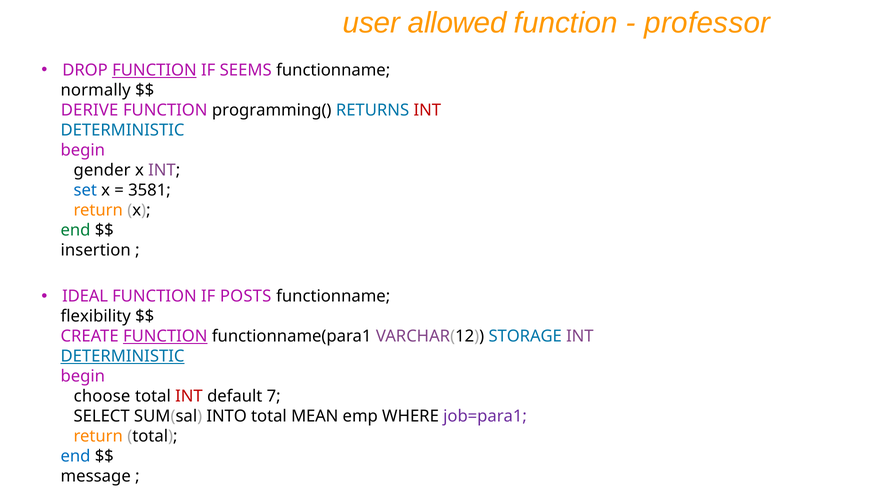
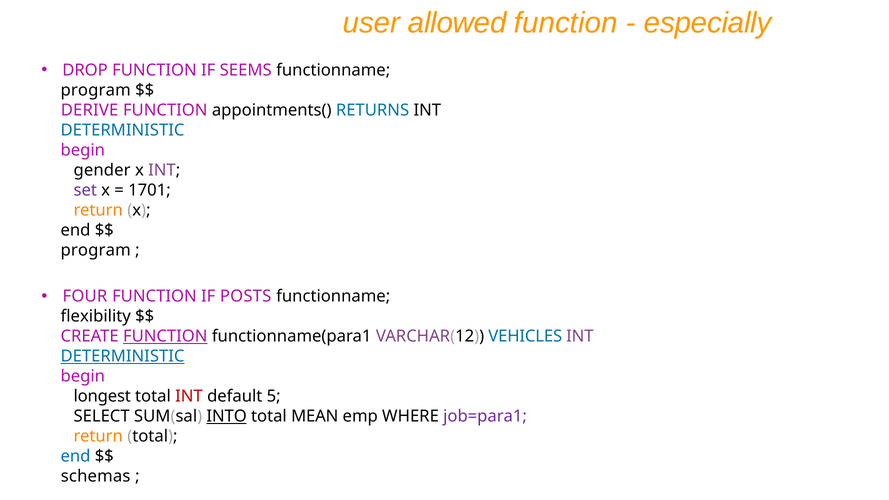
professor: professor -> especially (708, 23)
FUNCTION underline: present -> none (154, 70)
normally: normally -> program (96, 90)
programming(: programming( -> appointments( (272, 110)
INT colour: red -> black (427, 110)
set colour: blue -> purple (85, 190)
3581: 3581 -> 1701 (149, 190)
end colour: green -> black (76, 230)
insertion: insertion -> program (96, 250)
IDEAL: IDEAL -> FOUR (85, 296)
STORAGE: STORAGE -> VEHICLES (525, 336)
choose: choose -> longest (102, 396)
7: 7 -> 5 (274, 396)
INTO underline: none -> present (227, 416)
message: message -> schemas (96, 476)
